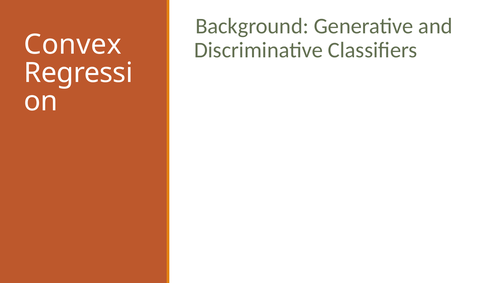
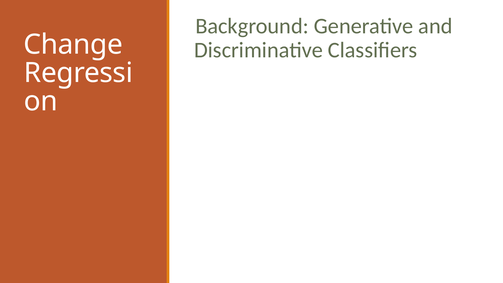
Convex: Convex -> Change (73, 44)
